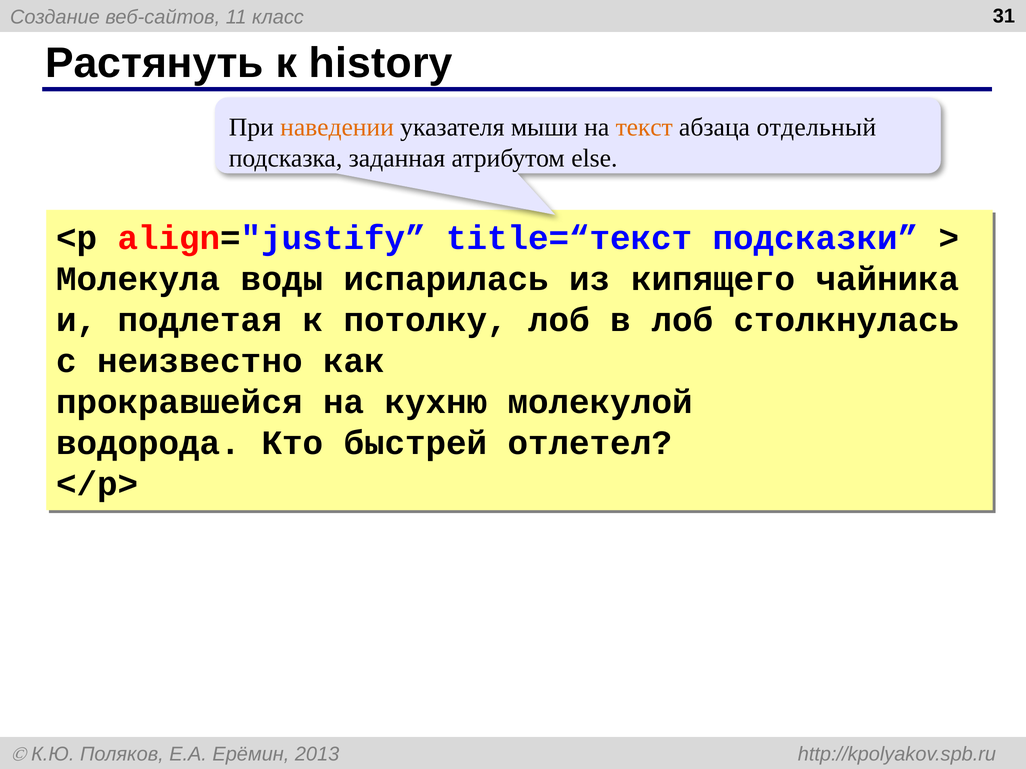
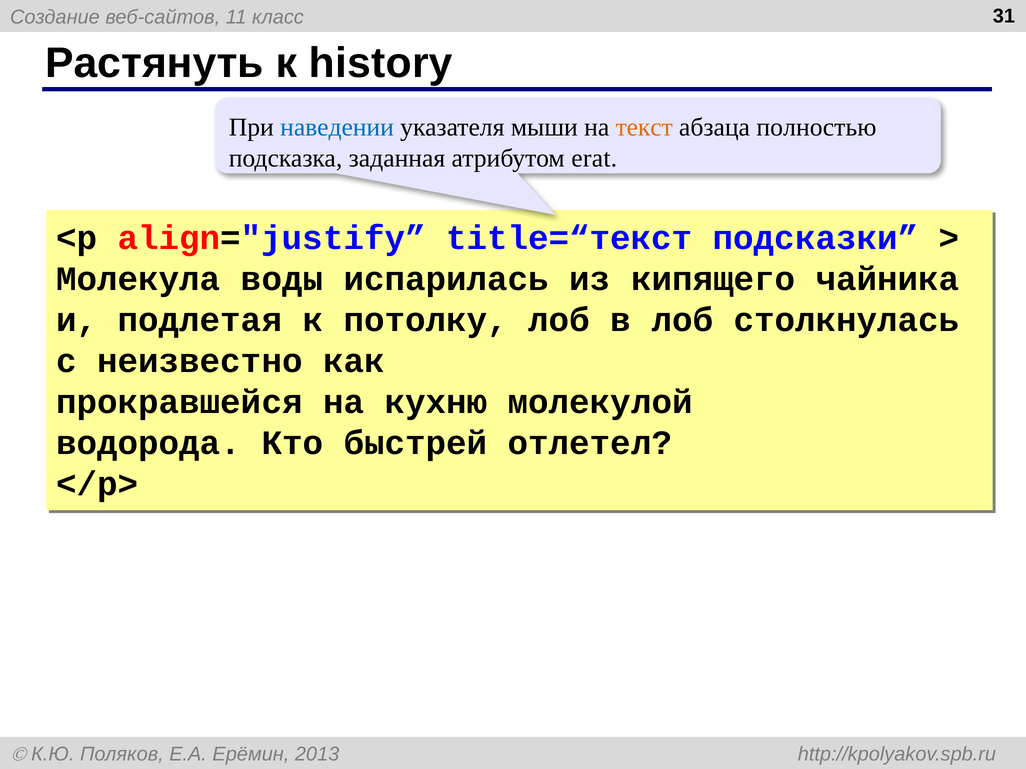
наведении colour: orange -> blue (337, 128)
отдельный: отдельный -> полностью (816, 128)
else: else -> erat (594, 158)
